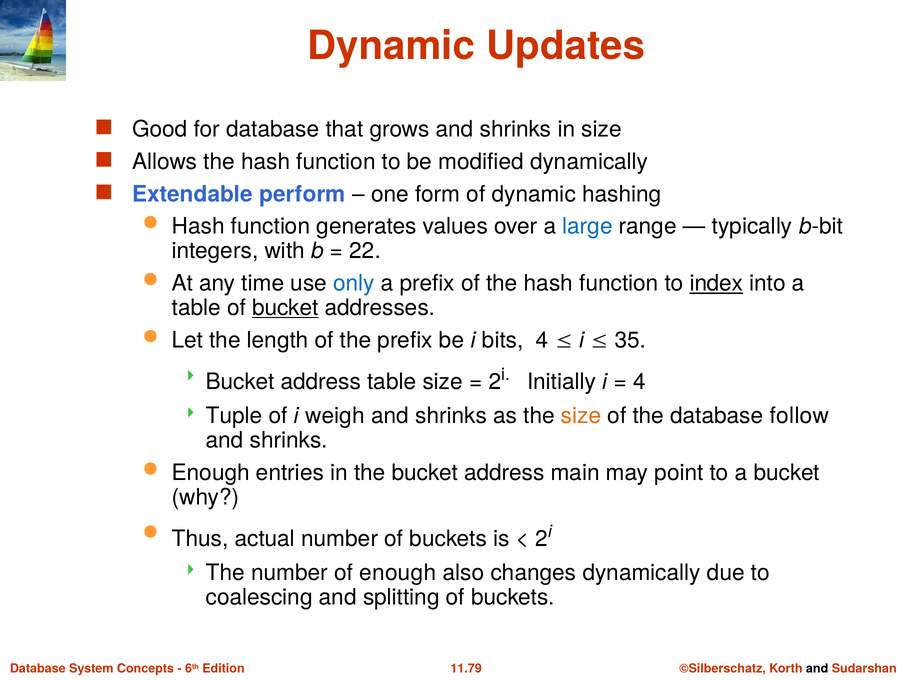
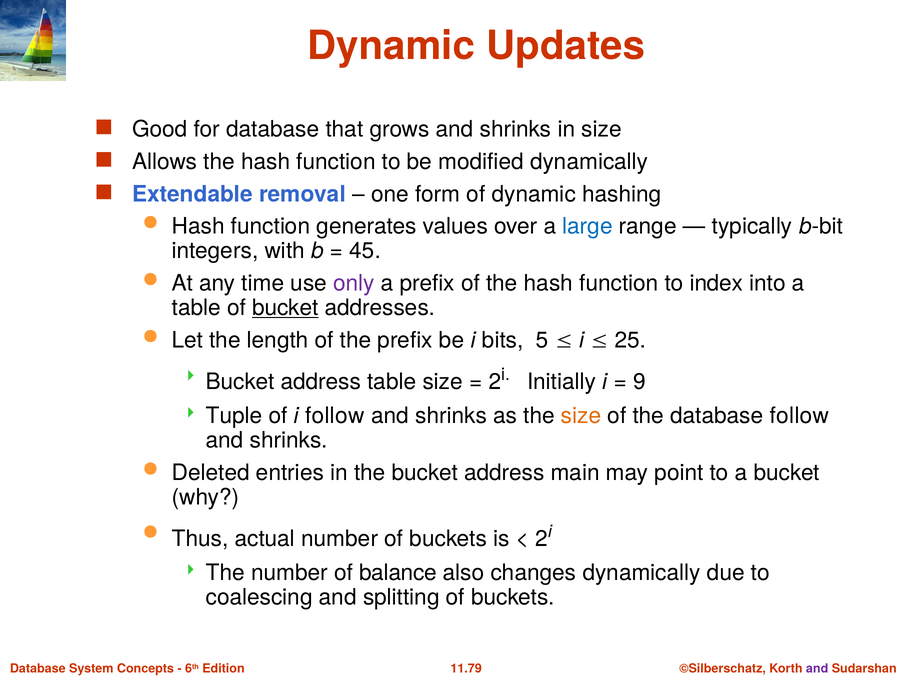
perform: perform -> removal (302, 194)
22: 22 -> 45 (365, 251)
only colour: blue -> purple (354, 283)
index underline: present -> none (716, 283)
bits 4: 4 -> 5 (542, 340)
35: 35 -> 25 (630, 340)
4: 4 -> 9 (639, 382)
i weigh: weigh -> follow (335, 416)
Enough: Enough -> Deleted (211, 472)
of enough: enough -> balance (398, 572)
and colour: black -> purple (817, 668)
